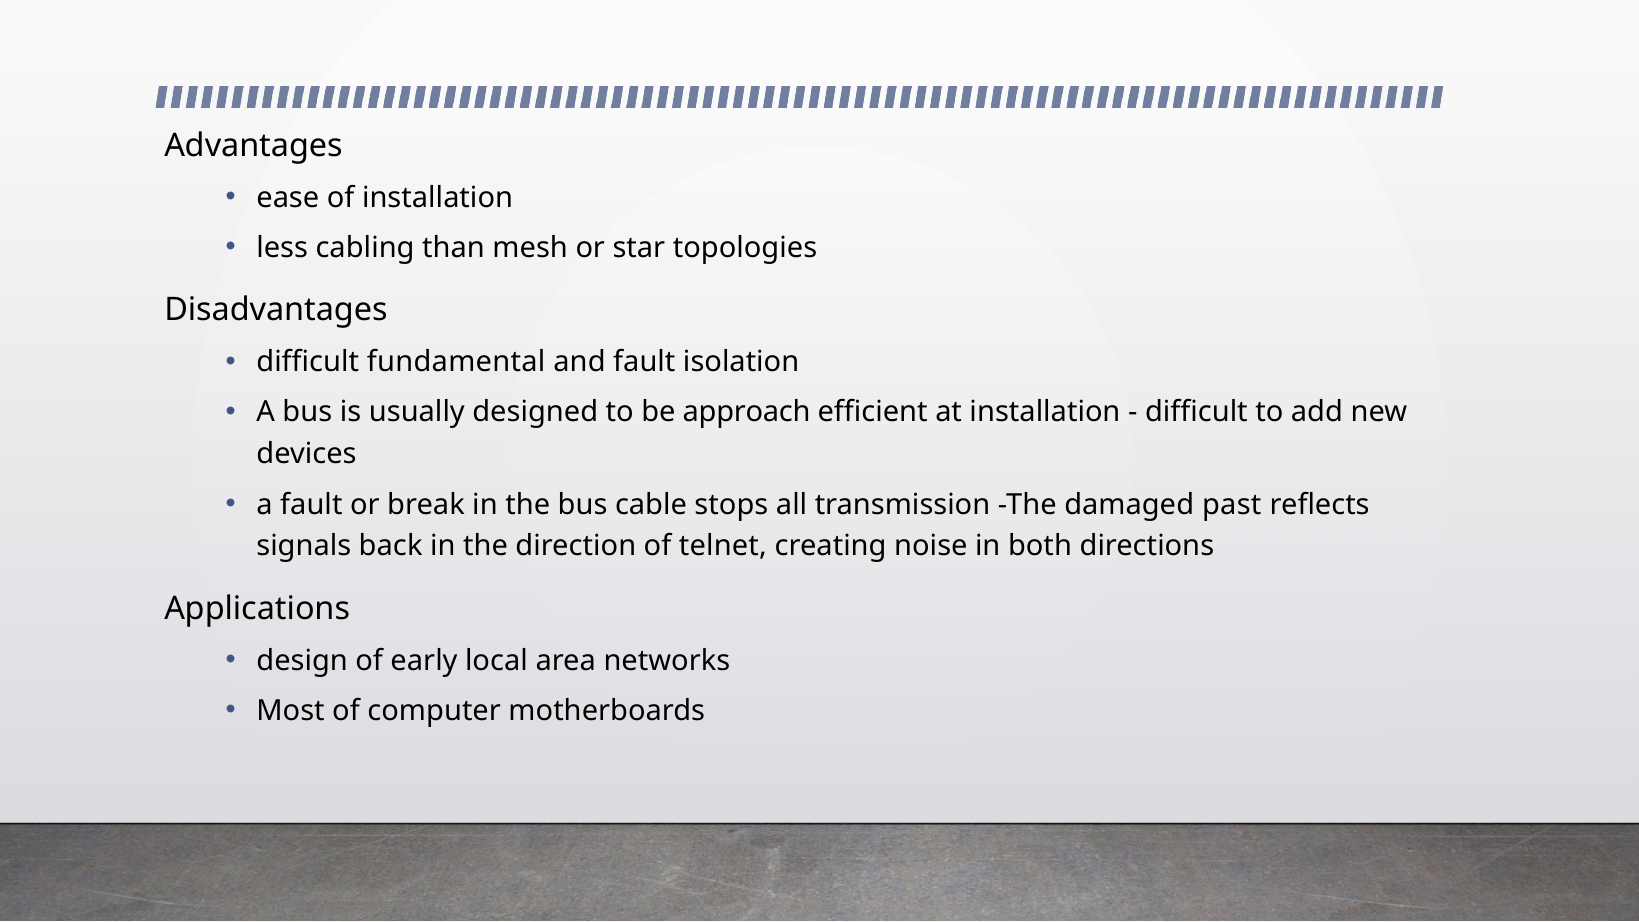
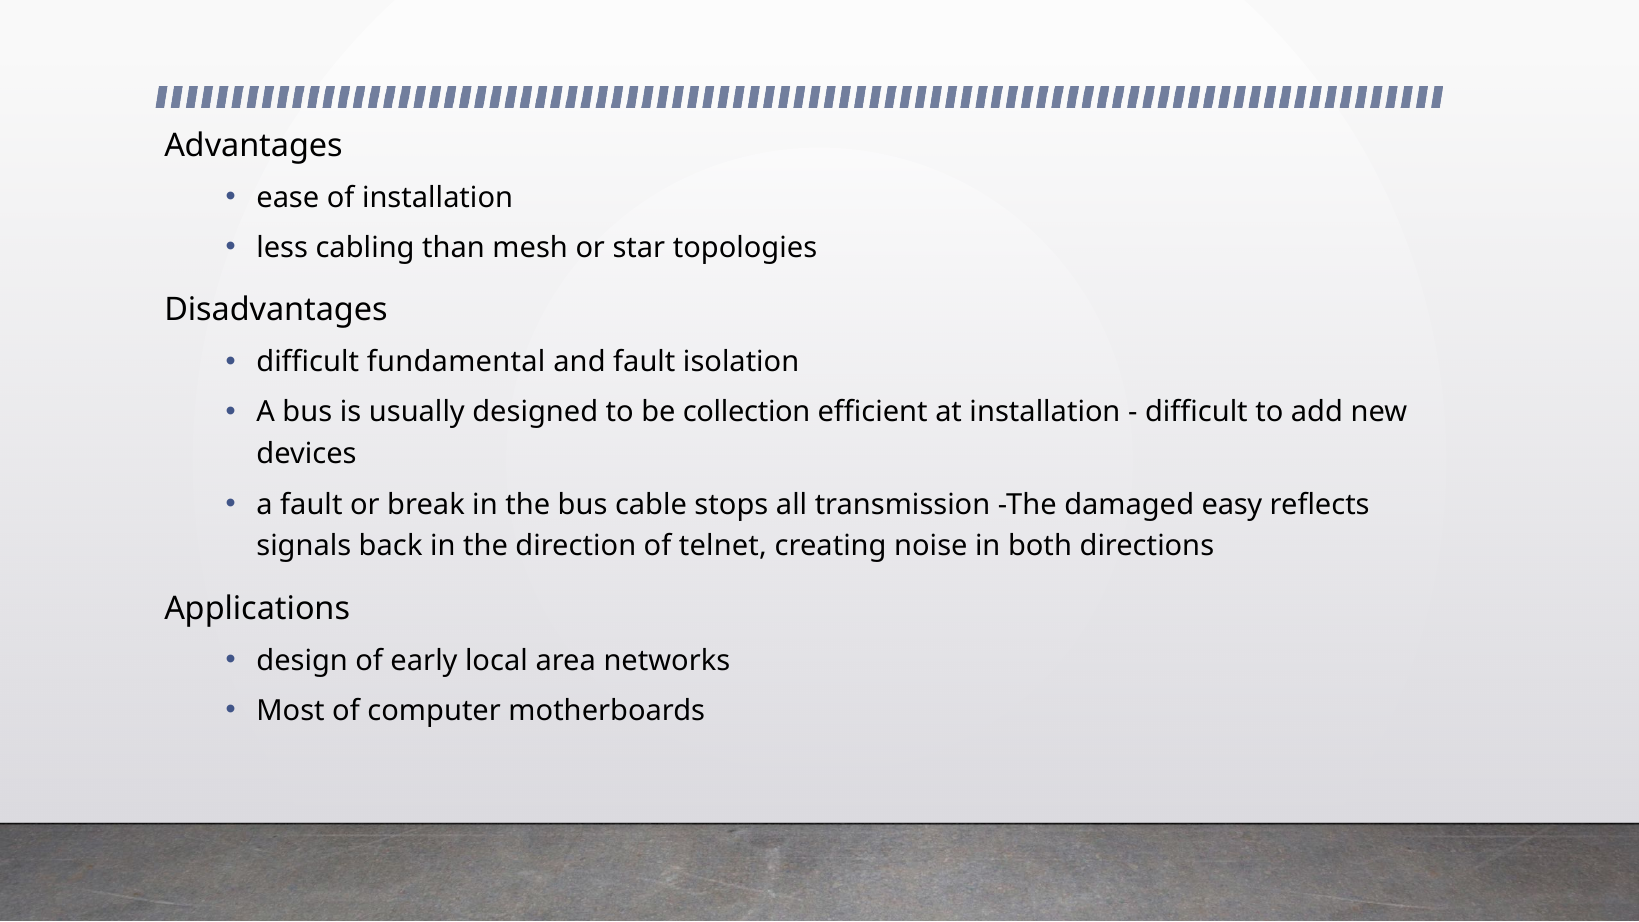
approach: approach -> collection (747, 412)
past: past -> easy (1232, 505)
